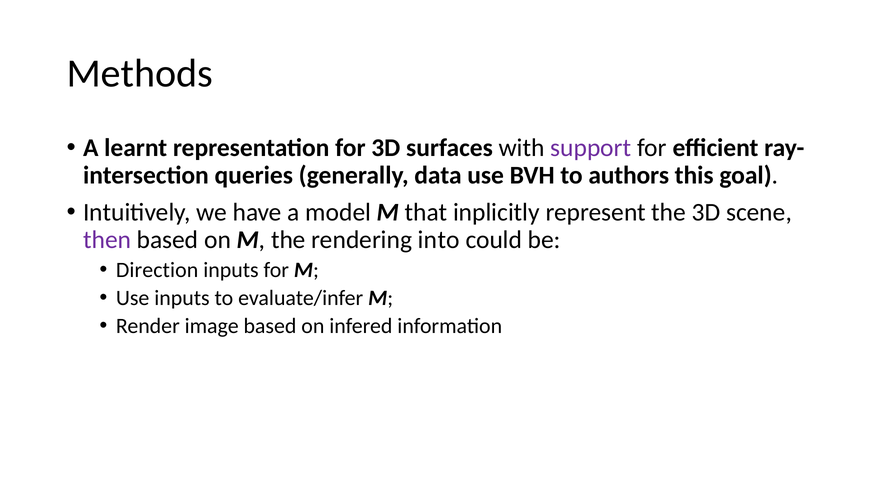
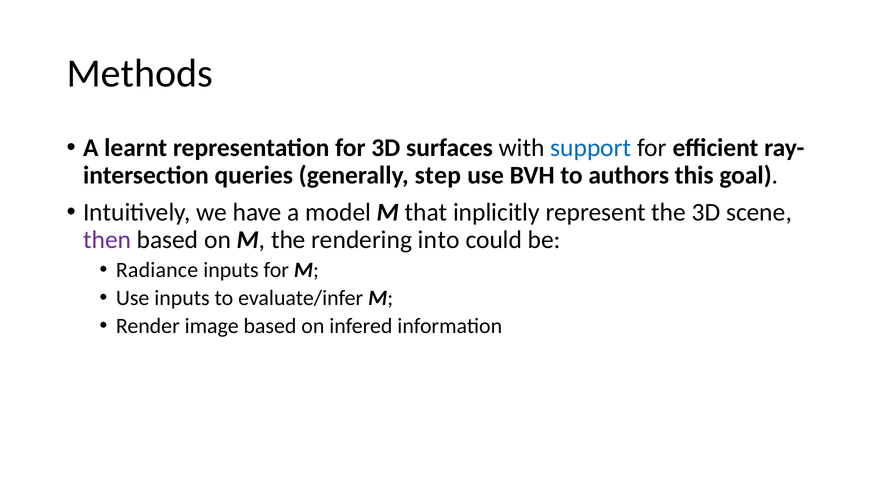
support colour: purple -> blue (591, 148)
data: data -> step (438, 176)
Direction: Direction -> Radiance (157, 270)
